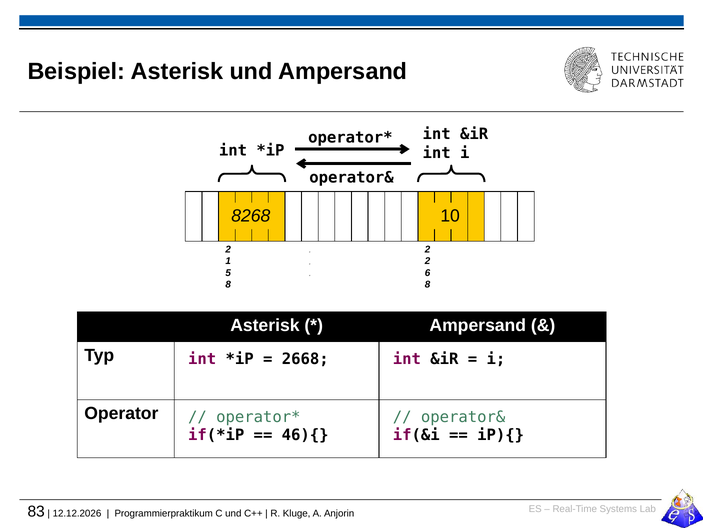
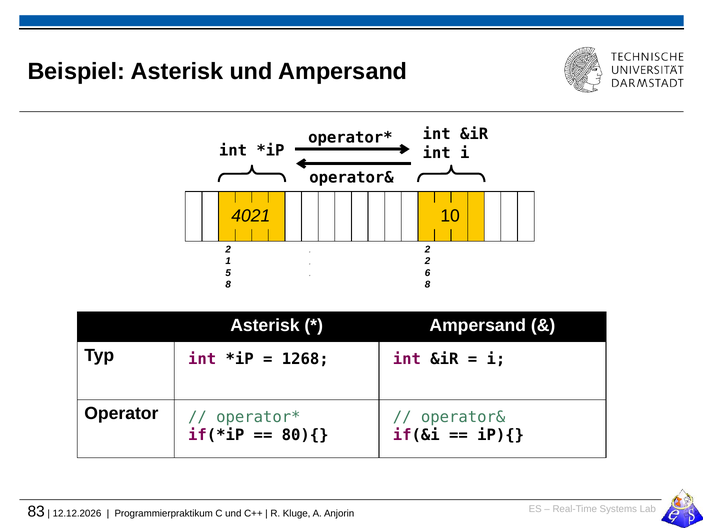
8268: 8268 -> 4021 (251, 216)
2668: 2668 -> 1268 (305, 359)
46){: 46){ -> 80){ (305, 435)
